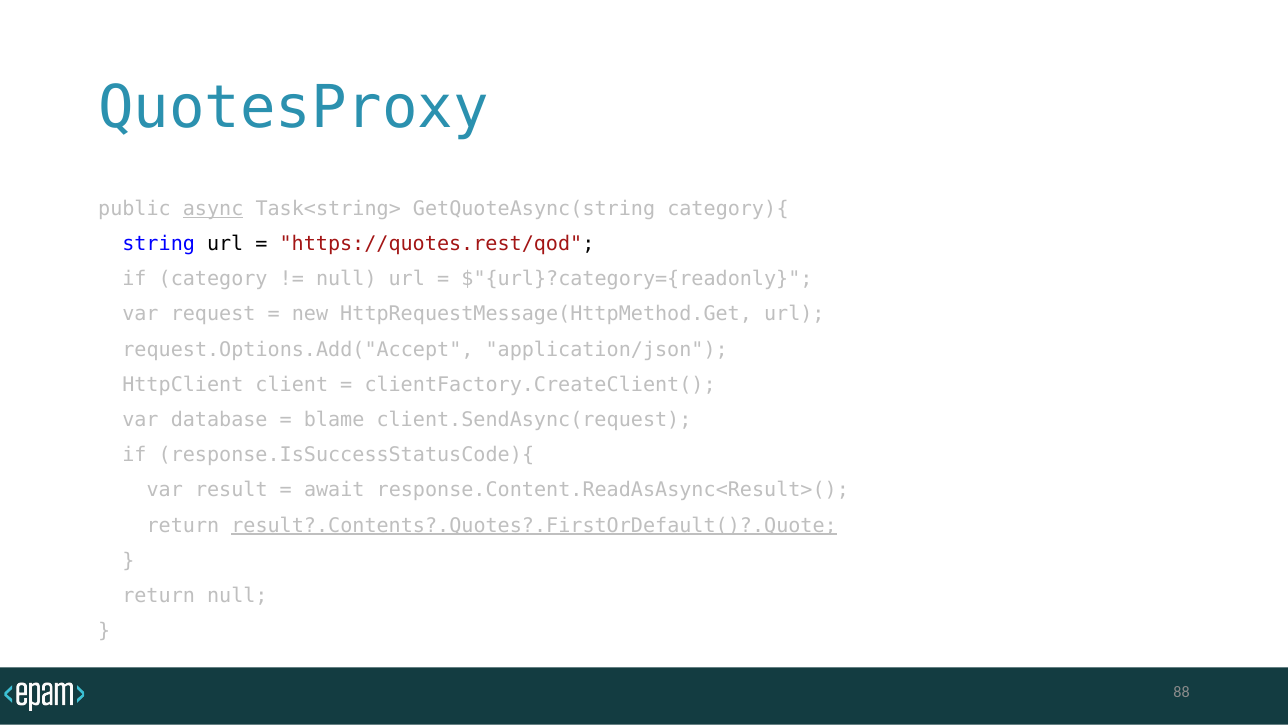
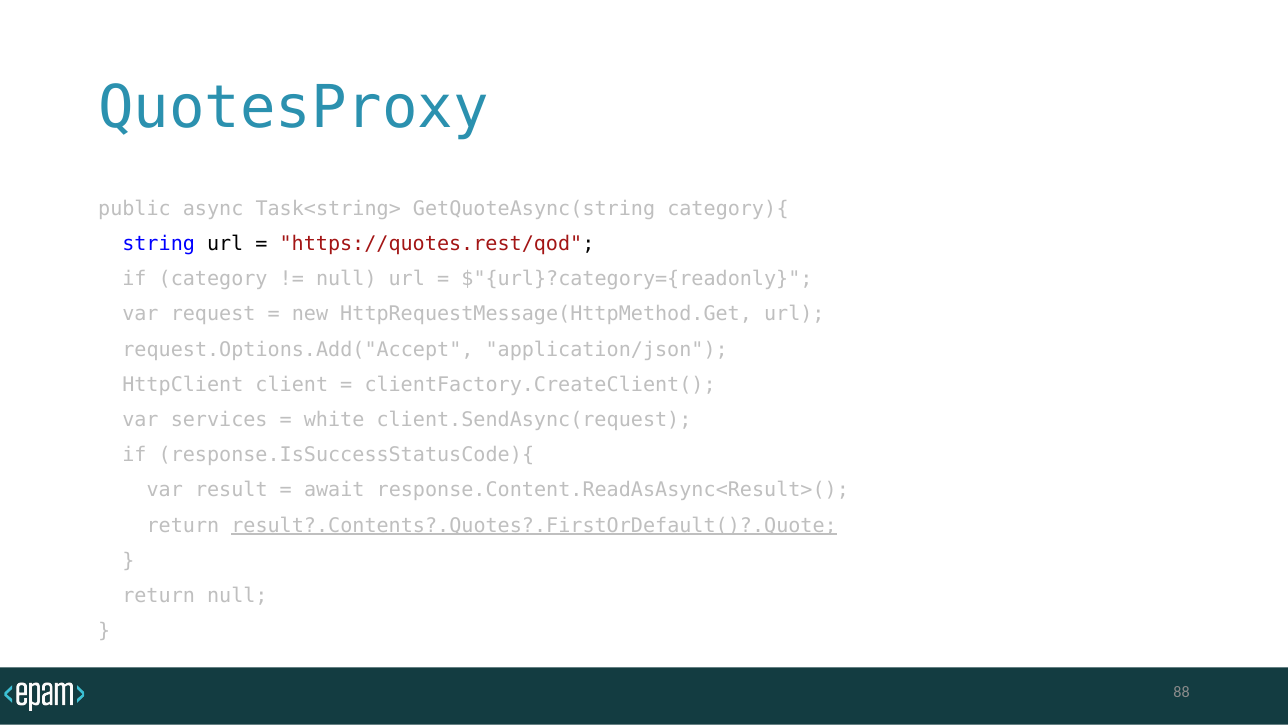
async underline: present -> none (213, 208)
database: database -> services (219, 419)
blame: blame -> white (334, 419)
